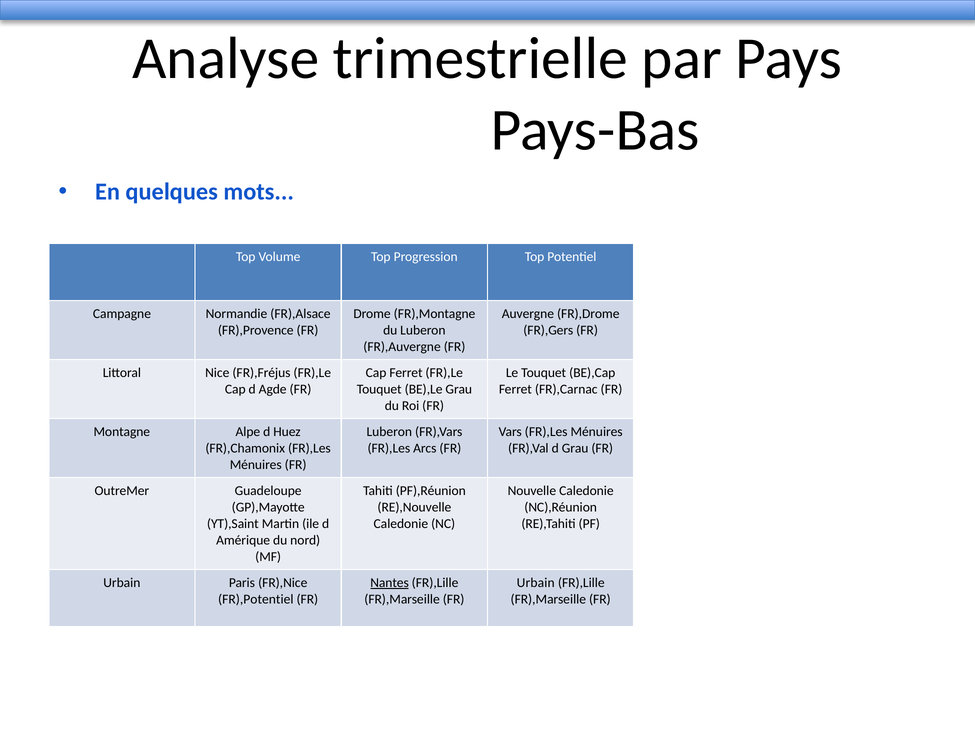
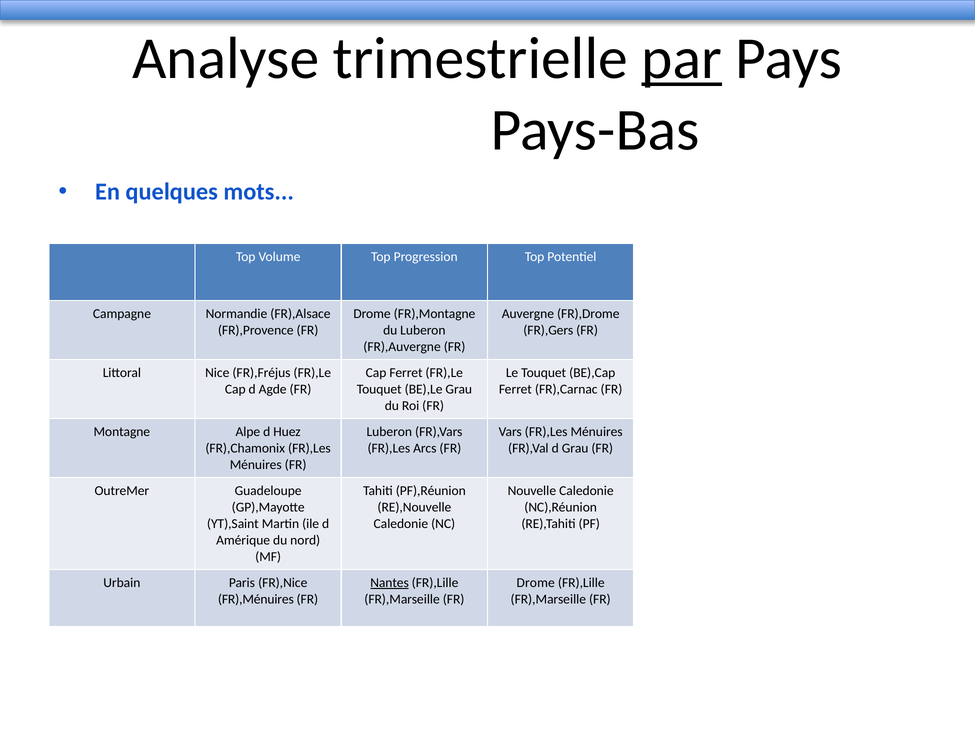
par underline: none -> present (682, 59)
Urbain: Urbain -> Drome (536, 583)
FR),Potentiel: FR),Potentiel -> FR),Ménuires (256, 599)
